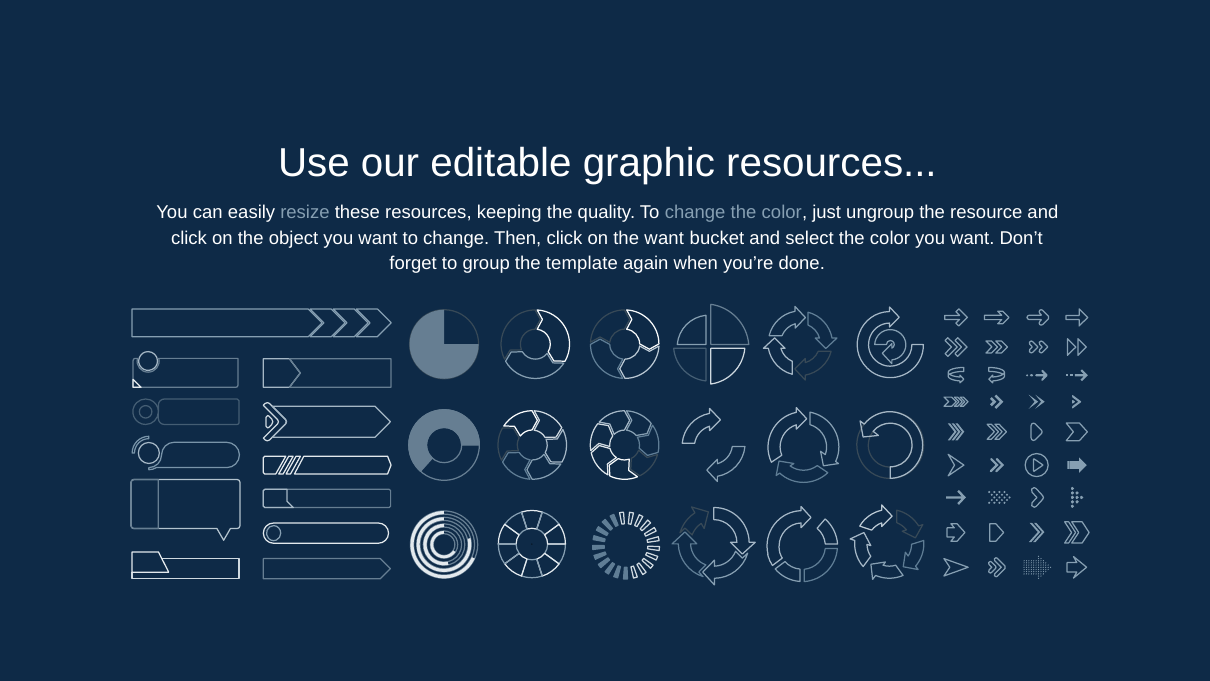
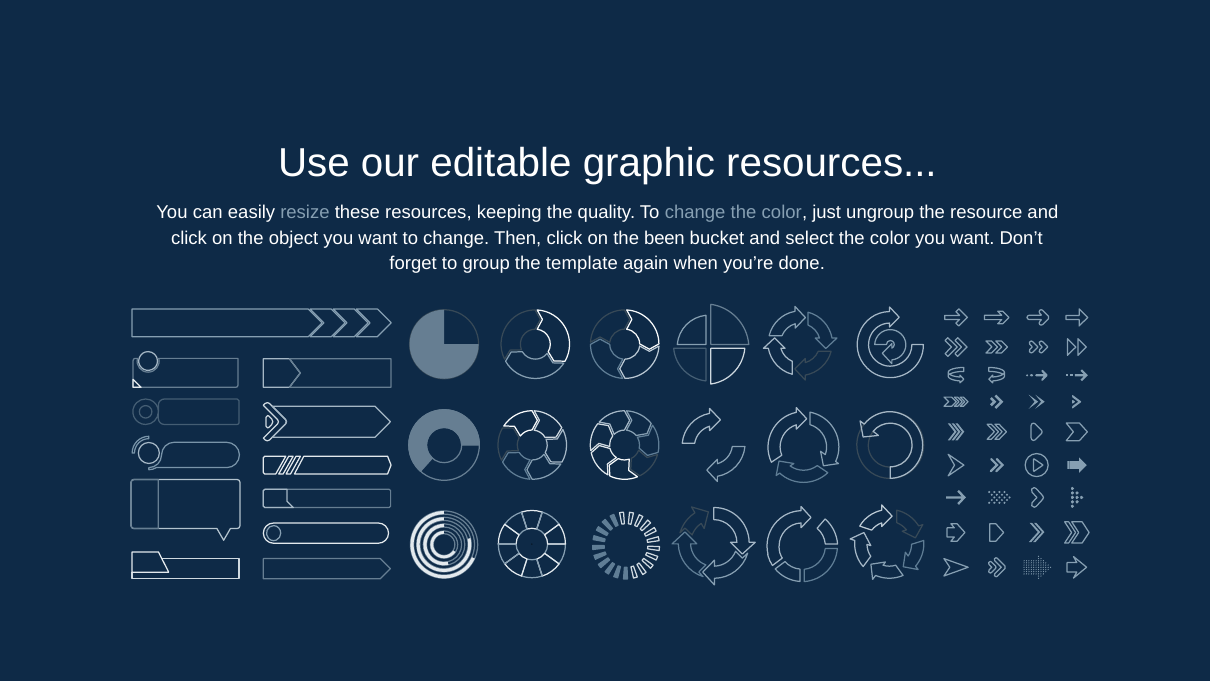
the want: want -> been (664, 238)
